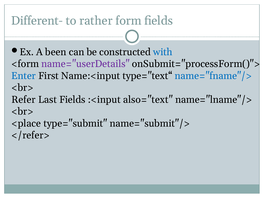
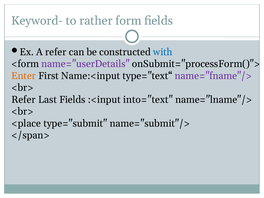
Different-: Different- -> Keyword- (37, 21)
A been: been -> refer (56, 52)
Enter colour: blue -> orange (24, 76)
name="fname"/> colour: blue -> purple (213, 76)
also="text: also="text -> into="text (148, 100)
</refer>: </refer> -> </span> (31, 135)
